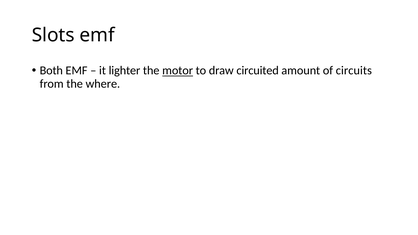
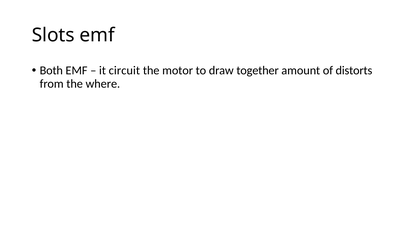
lighter: lighter -> circuit (124, 71)
motor underline: present -> none (178, 71)
circuited: circuited -> together (258, 71)
circuits: circuits -> distorts (354, 71)
